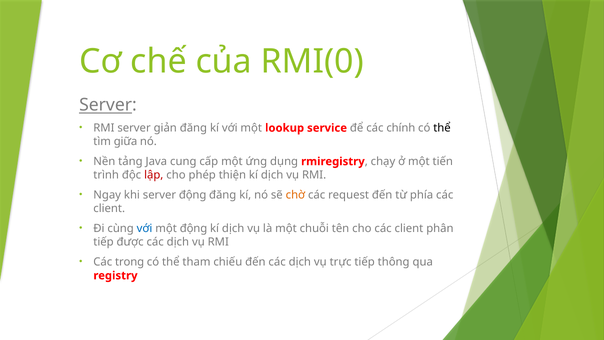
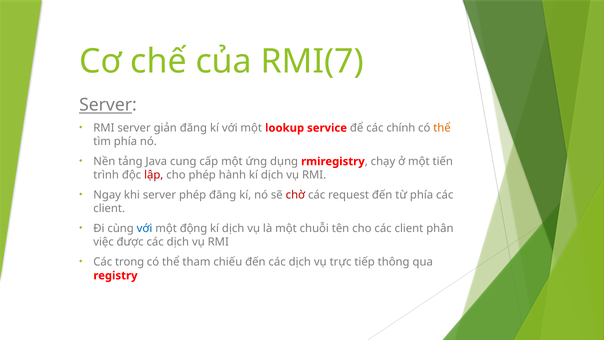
RMI(0: RMI(0 -> RMI(7 (312, 61)
thể colour: black -> orange (442, 128)
tìm giữa: giữa -> phía (125, 141)
thiện: thiện -> hành (232, 175)
server động: động -> phép (193, 195)
chờ colour: orange -> red (295, 195)
tiếp: tiếp -> việc (104, 242)
